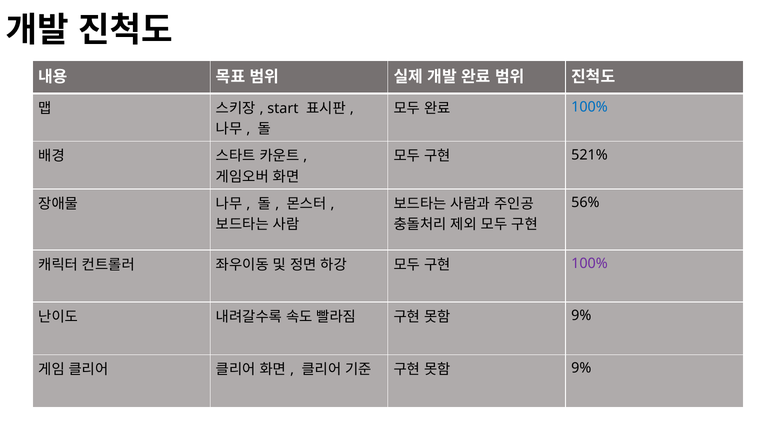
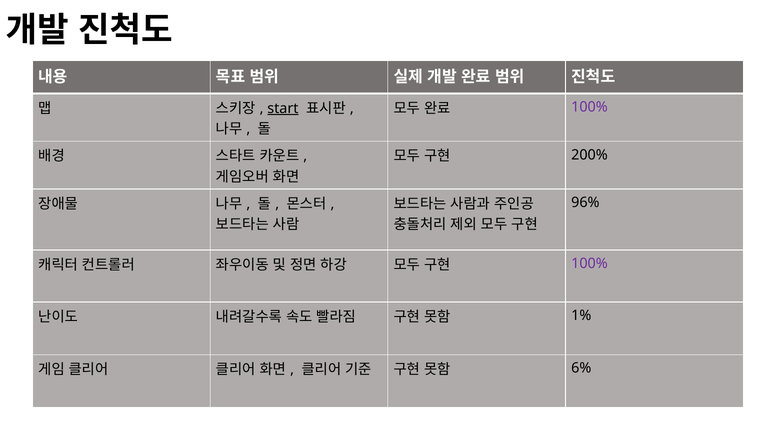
start underline: none -> present (283, 108)
100% colour: blue -> purple (589, 107)
521%: 521% -> 200% (589, 155)
56%: 56% -> 96% (585, 202)
9%: 9% -> 1% (581, 315)
9%: 9% -> 6% (581, 368)
